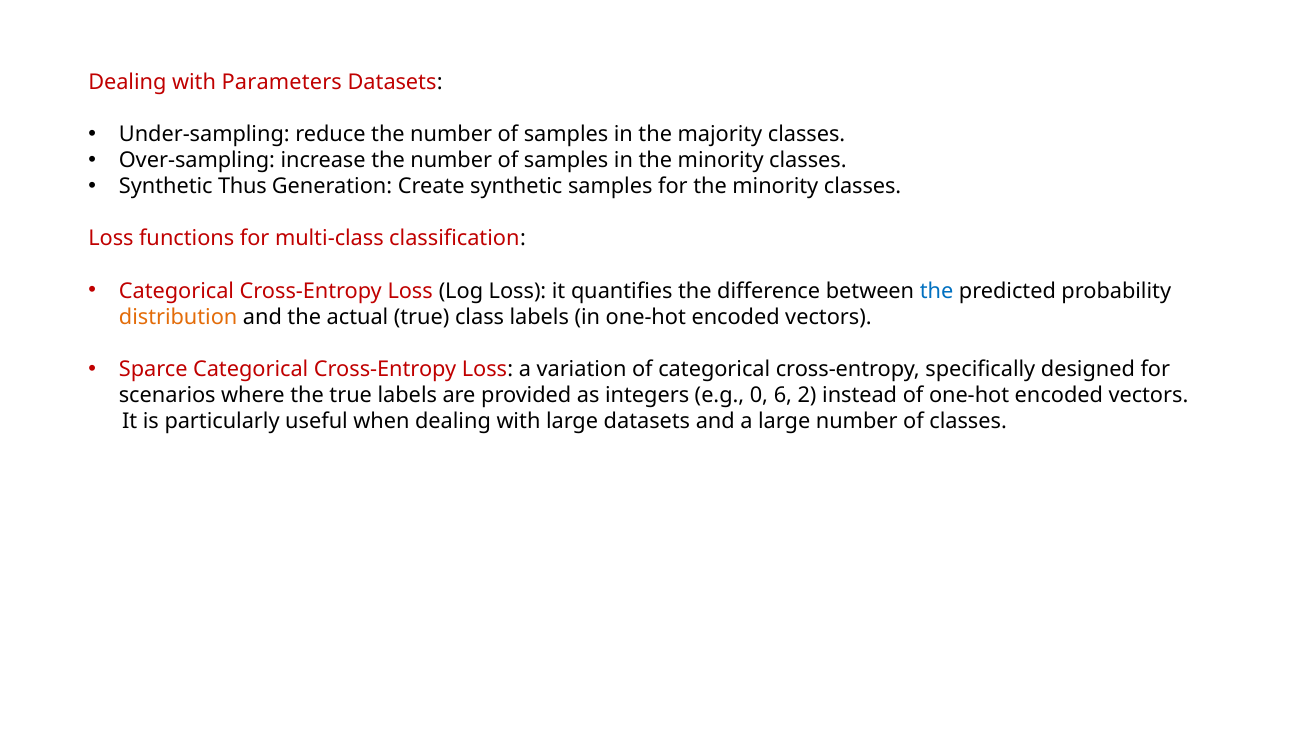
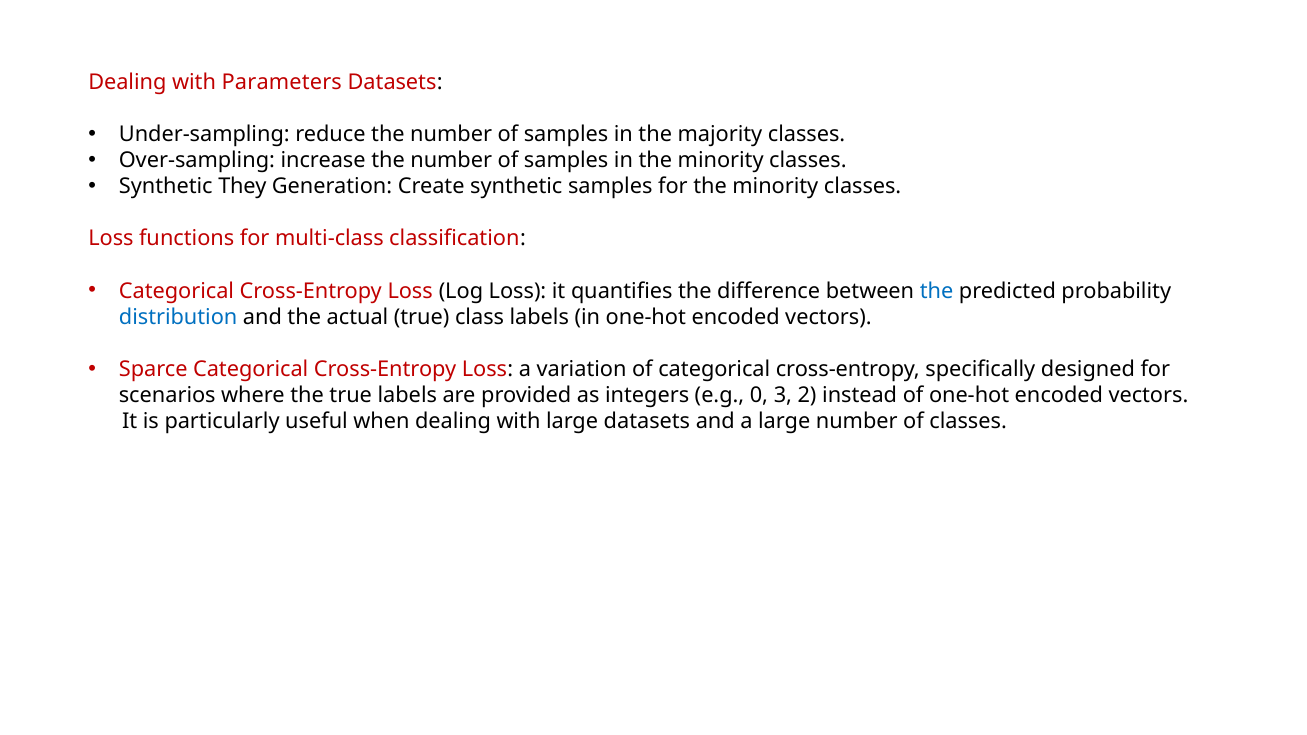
Thus: Thus -> They (242, 187)
distribution colour: orange -> blue (178, 317)
6: 6 -> 3 (783, 396)
